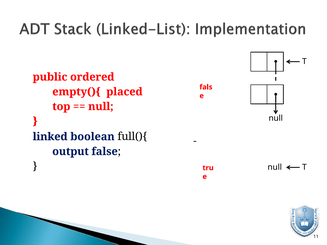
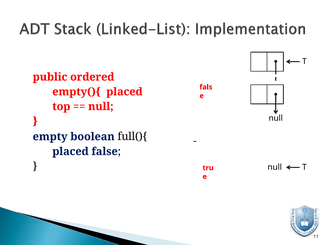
linked: linked -> empty (50, 137)
output: output -> placed (71, 152)
